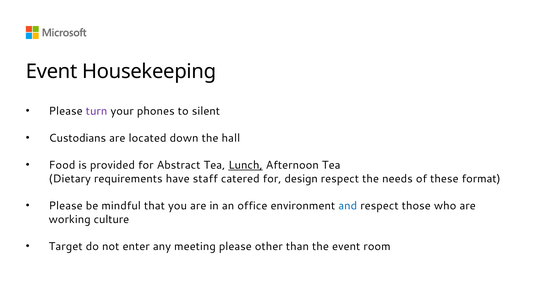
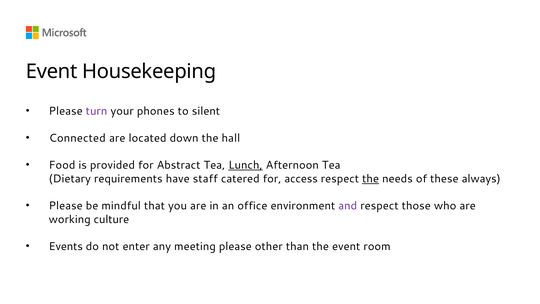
Custodians: Custodians -> Connected (77, 138)
design: design -> access (301, 179)
the underline: none -> present (371, 179)
format: format -> always (481, 179)
and colour: blue -> purple (348, 206)
Target: Target -> Events (66, 246)
